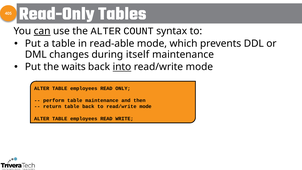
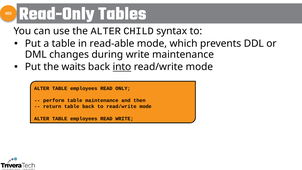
can underline: present -> none (42, 31)
COUNT: COUNT -> CHILD (139, 31)
during itself: itself -> write (138, 54)
